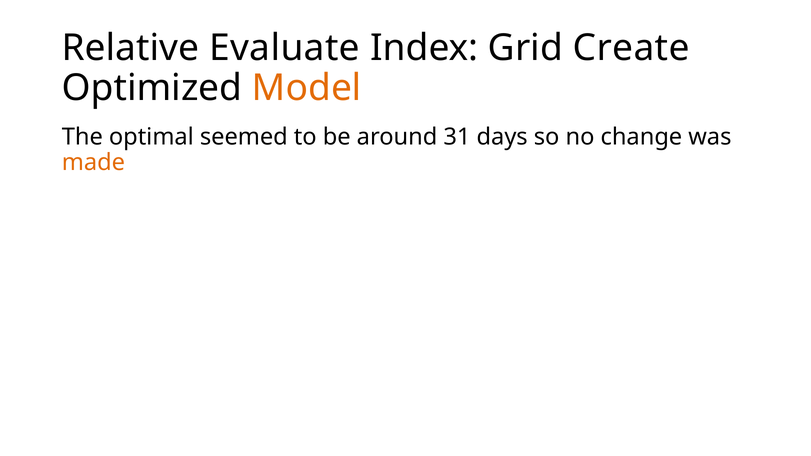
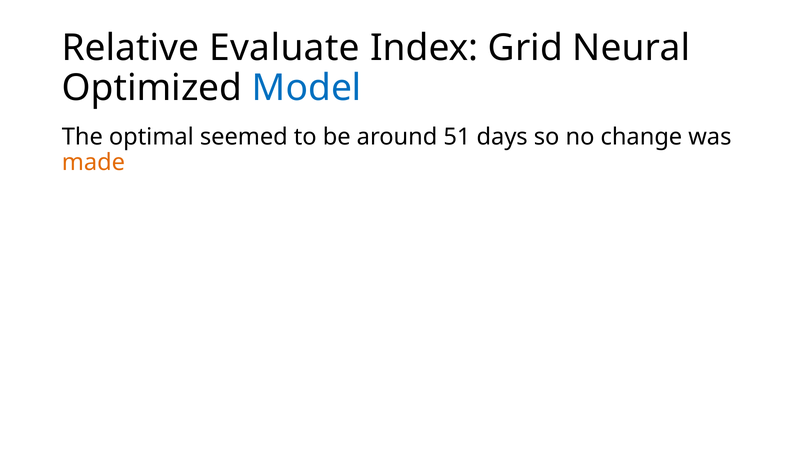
Create: Create -> Neural (631, 48)
Model colour: orange -> blue (307, 88)
31: 31 -> 51 (457, 137)
